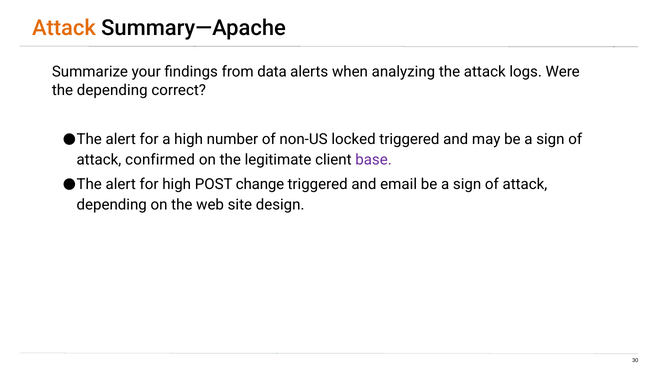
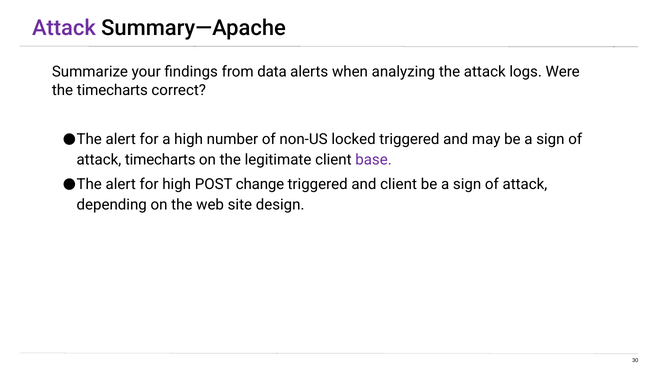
Attack colour: orange -> purple (64, 28)
the depending: depending -> timecharts (112, 90)
attack confirmed: confirmed -> timecharts (160, 160)
and email: email -> client (399, 184)
